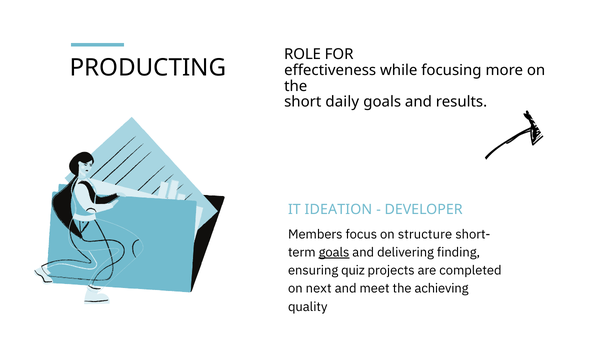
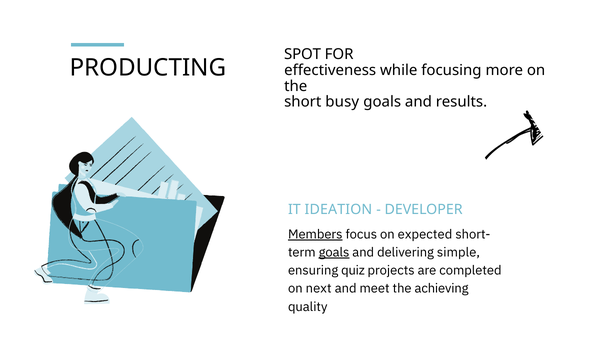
ROLE: ROLE -> SPOT (303, 55)
daily: daily -> busy (342, 102)
Members underline: none -> present (315, 234)
structure: structure -> expected (425, 234)
finding: finding -> simple (458, 253)
